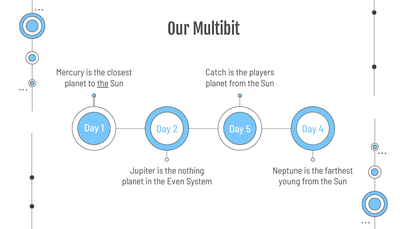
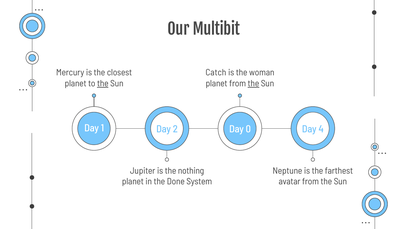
players: players -> woman (262, 73)
the underline: none -> present (253, 83)
5: 5 -> 0 (248, 129)
Even: Even -> Done (176, 182)
young: young -> avatar (289, 182)
